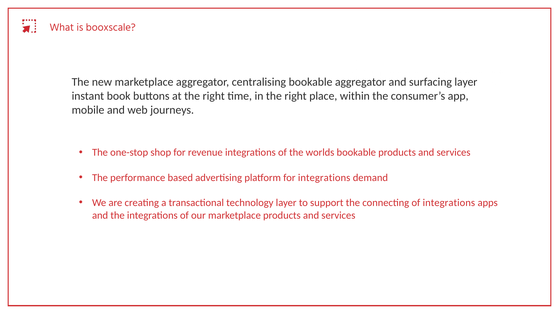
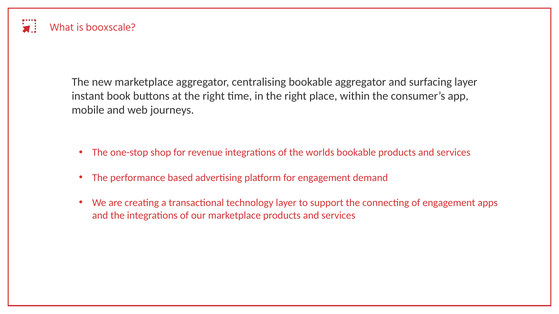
for integrations: integrations -> engagement (324, 178)
of integrations: integrations -> engagement (449, 203)
